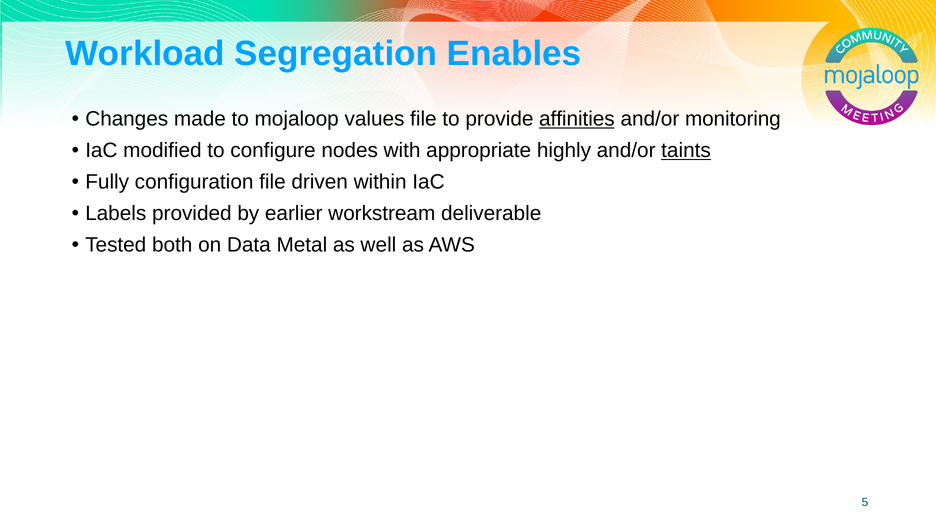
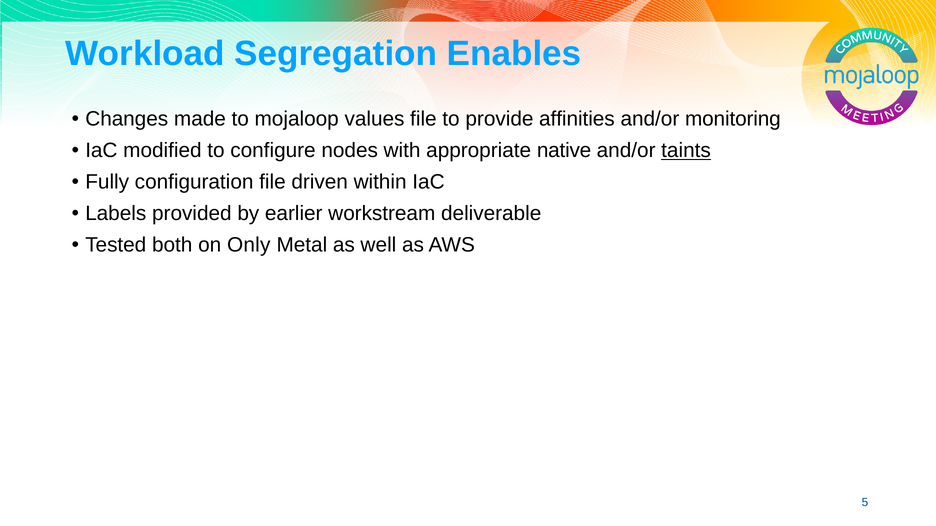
affinities underline: present -> none (577, 119)
highly: highly -> native (564, 151)
Data: Data -> Only (249, 245)
